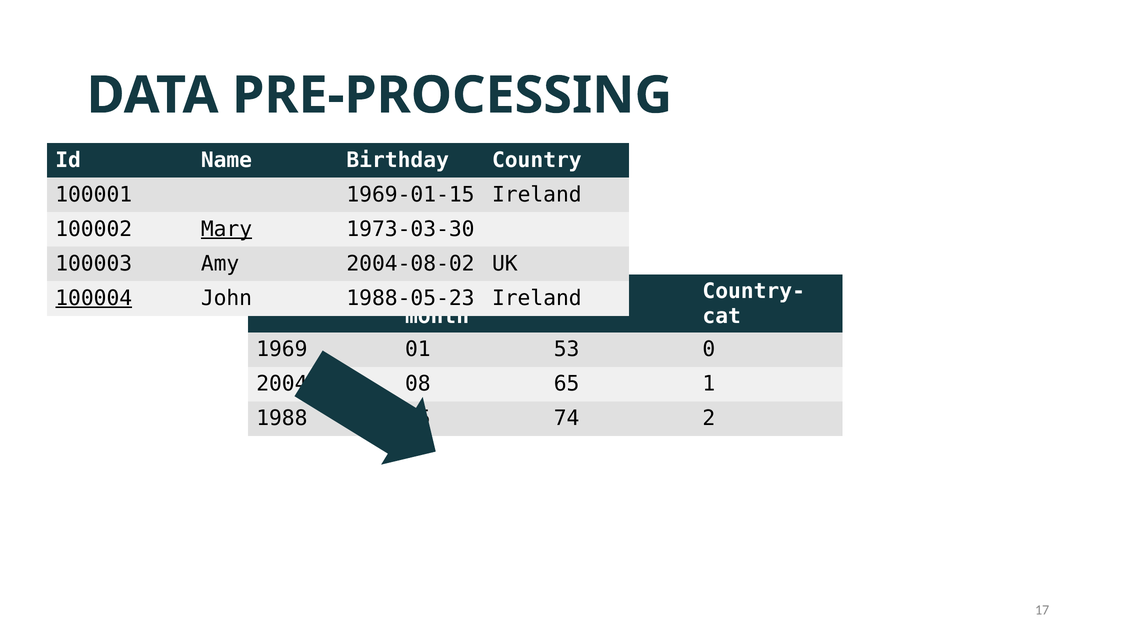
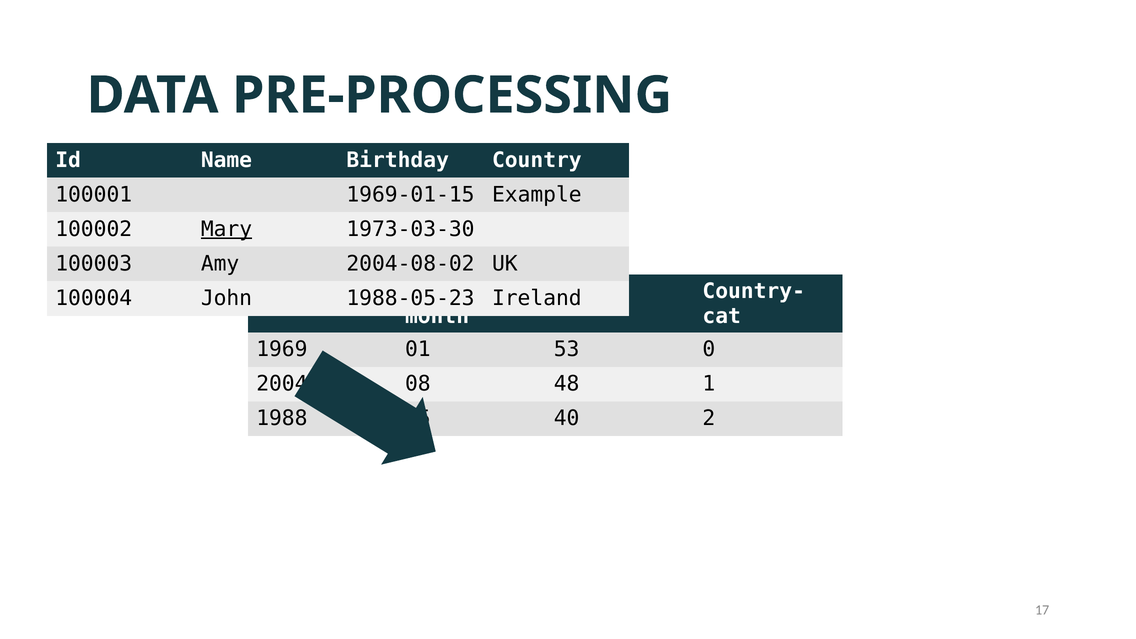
1969-01-15 Ireland: Ireland -> Example (537, 195)
100004 underline: present -> none (94, 298)
65: 65 -> 48 (567, 384)
74: 74 -> 40 (567, 418)
